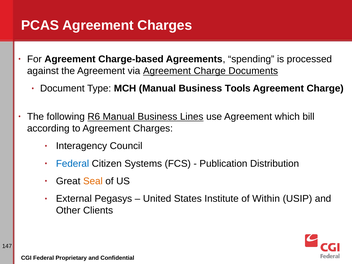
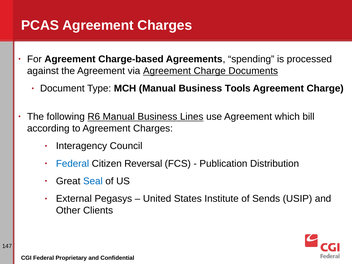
Systems: Systems -> Reversal (143, 164)
Seal colour: orange -> blue (93, 181)
Within: Within -> Sends (266, 199)
